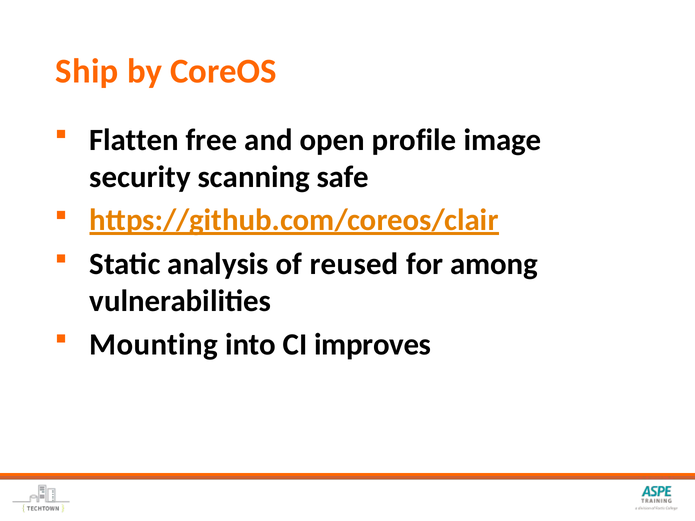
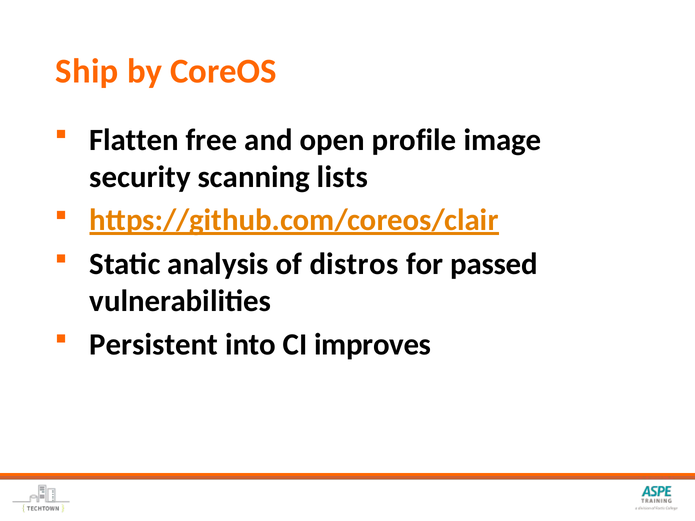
safe: safe -> lists (342, 177)
reused: reused -> distros (354, 264)
among: among -> passed (494, 264)
Mounting: Mounting -> Persistent (154, 345)
